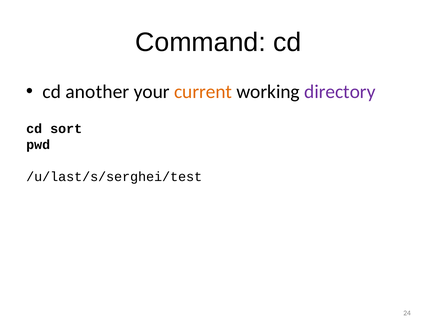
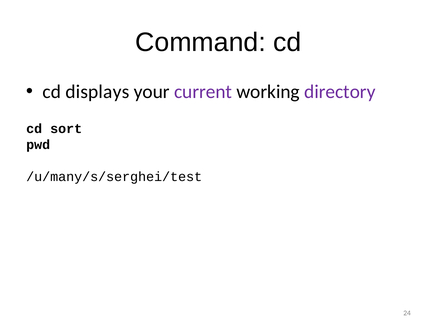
another: another -> displays (97, 92)
current colour: orange -> purple (203, 92)
/u/last/s/serghei/test: /u/last/s/serghei/test -> /u/many/s/serghei/test (114, 177)
